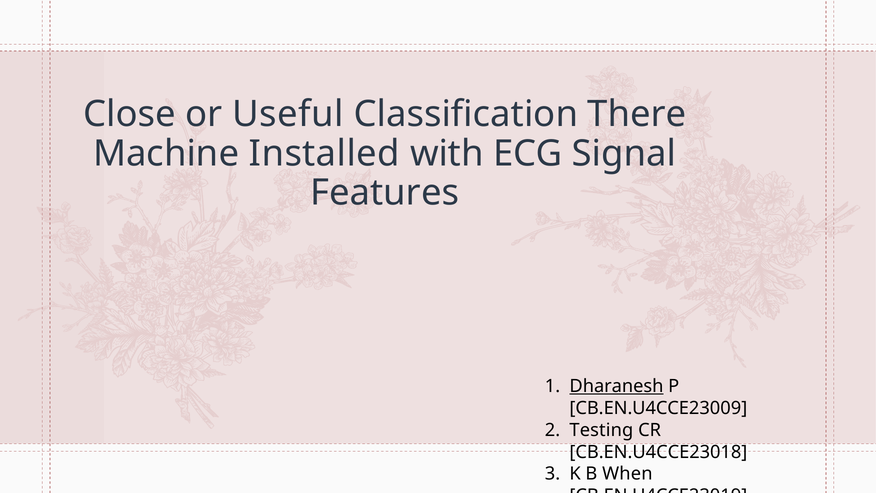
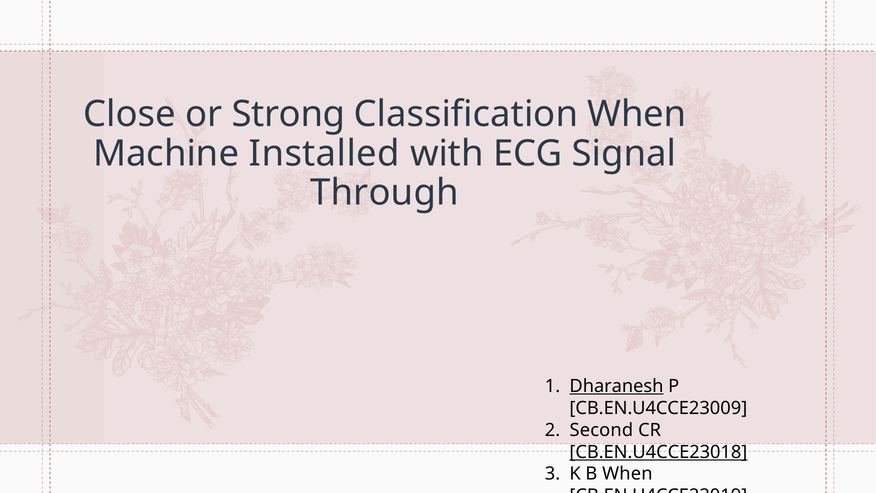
Useful: Useful -> Strong (288, 114)
Classification There: There -> When (637, 114)
Features: Features -> Through (385, 193)
Testing: Testing -> Second (601, 430)
CB.EN.U4CCE23018 underline: none -> present (658, 452)
